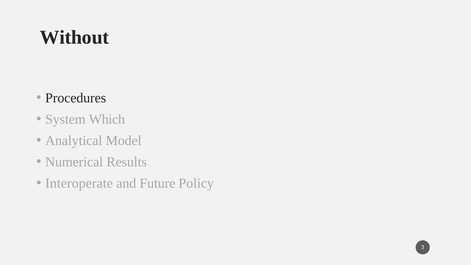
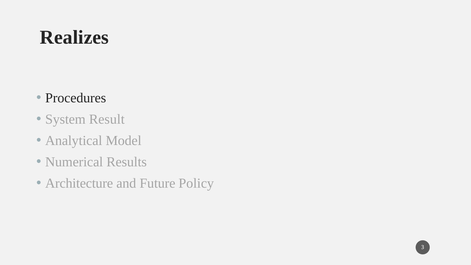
Without: Without -> Realizes (74, 37)
Which: Which -> Result (107, 119)
Interoperate: Interoperate -> Architecture (79, 183)
